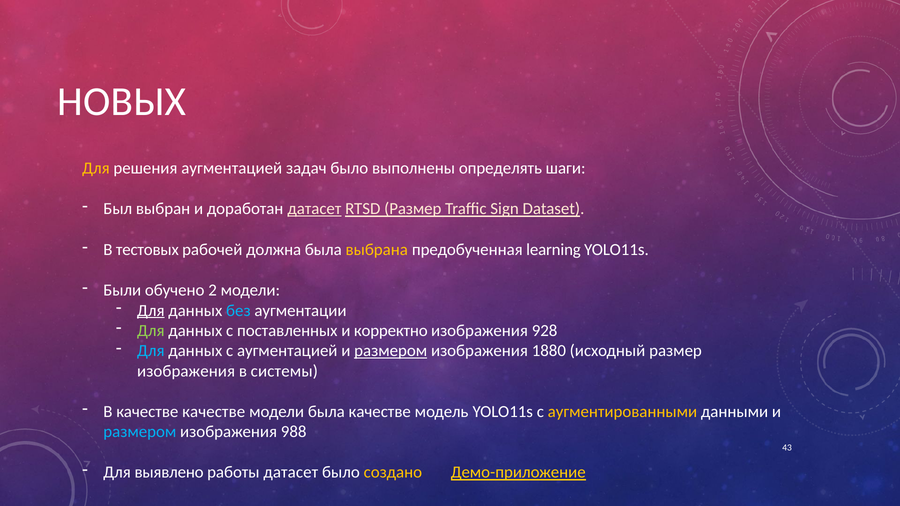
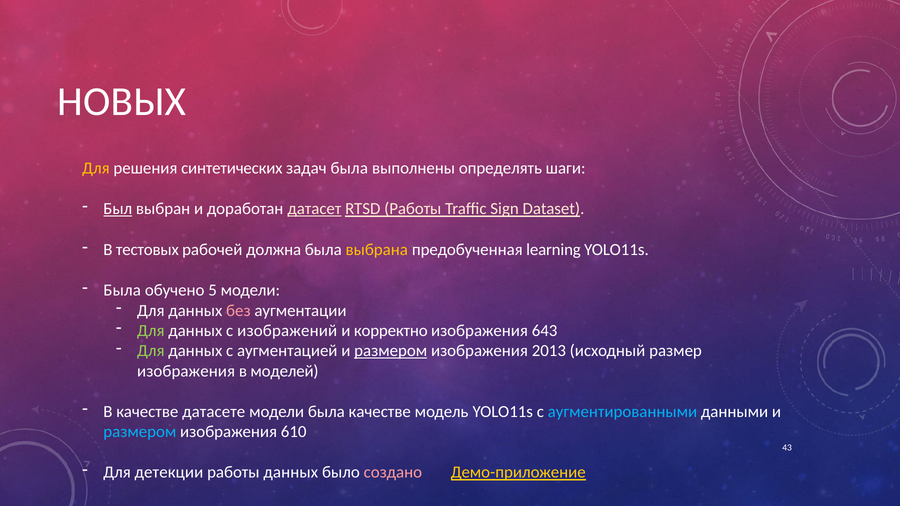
решения аугментацией: аугментацией -> синтетических (232, 168)
задач было: было -> была (349, 168)
Был underline: none -> present (118, 209)
RTSD Размер: Размер -> Работы (413, 209)
Были: Были -> Была (122, 290)
2: 2 -> 5 (213, 290)
Для underline: present -> none (151, 311)
без colour: light blue -> pink (238, 311)
поставленных: поставленных -> изображений (287, 331)
928: 928 -> 643 (545, 331)
Для colour: light blue -> light green (151, 351)
1880: 1880 -> 2013 (549, 351)
системы: системы -> моделей (285, 371)
качестве качестве: качестве -> датасете (214, 412)
аугментированными colour: yellow -> light blue (622, 412)
988: 988 -> 610 (294, 432)
выявлено: выявлено -> детекции (169, 473)
работы датасет: датасет -> данных (291, 473)
создано colour: yellow -> pink (393, 473)
